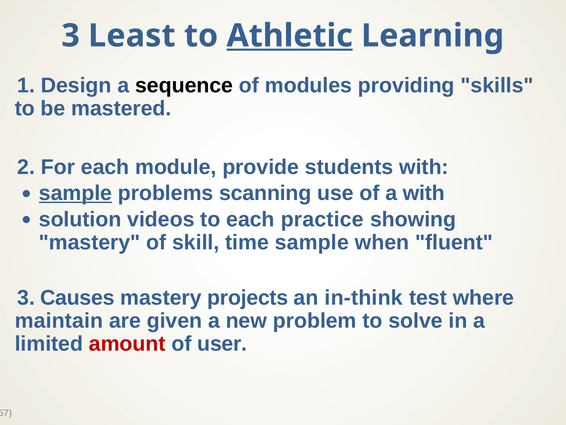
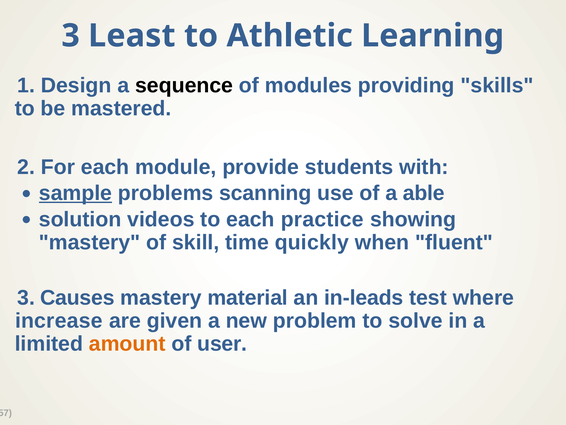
Athletic underline: present -> none (290, 36)
a with: with -> able (424, 193)
time sample: sample -> quickly (312, 242)
projects: projects -> material (248, 298)
in-think: in-think -> in-leads (364, 298)
maintain: maintain -> increase (59, 321)
amount colour: red -> orange (127, 344)
